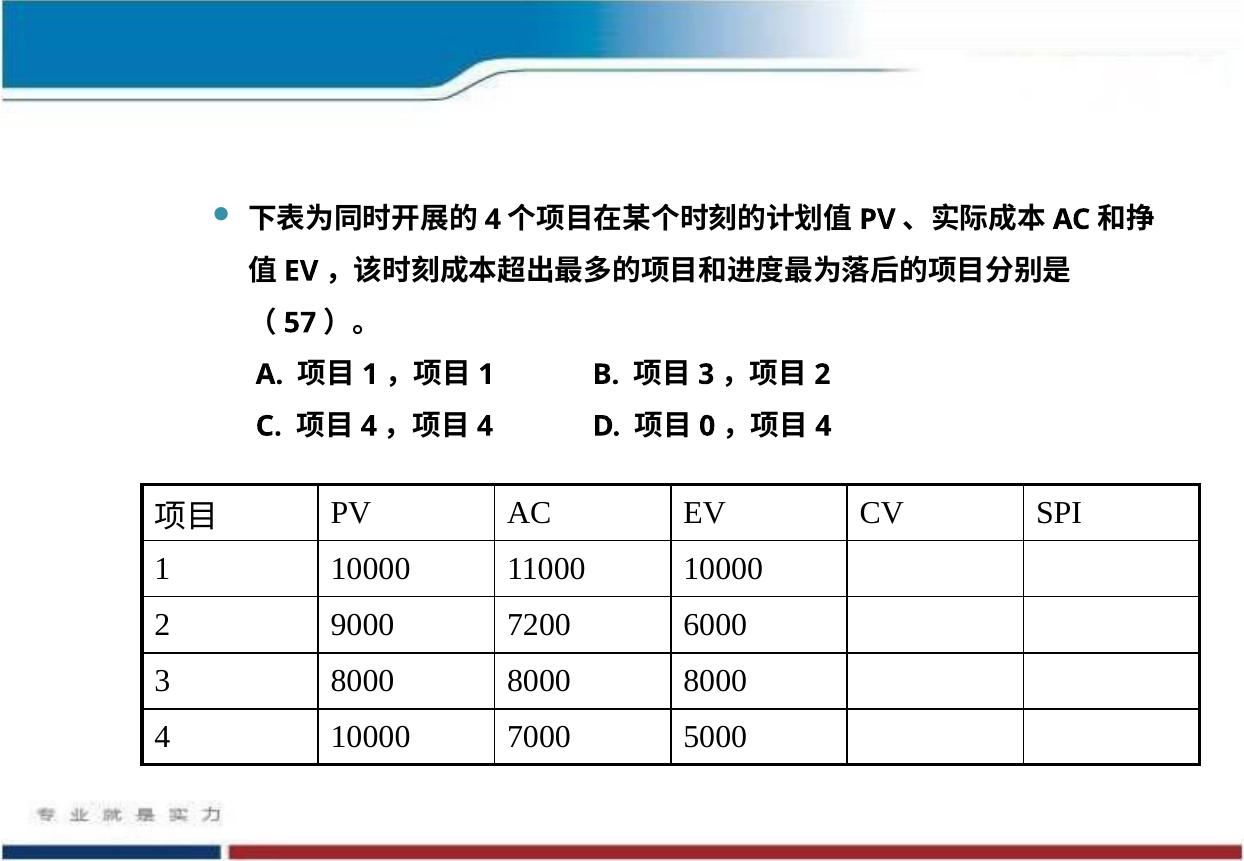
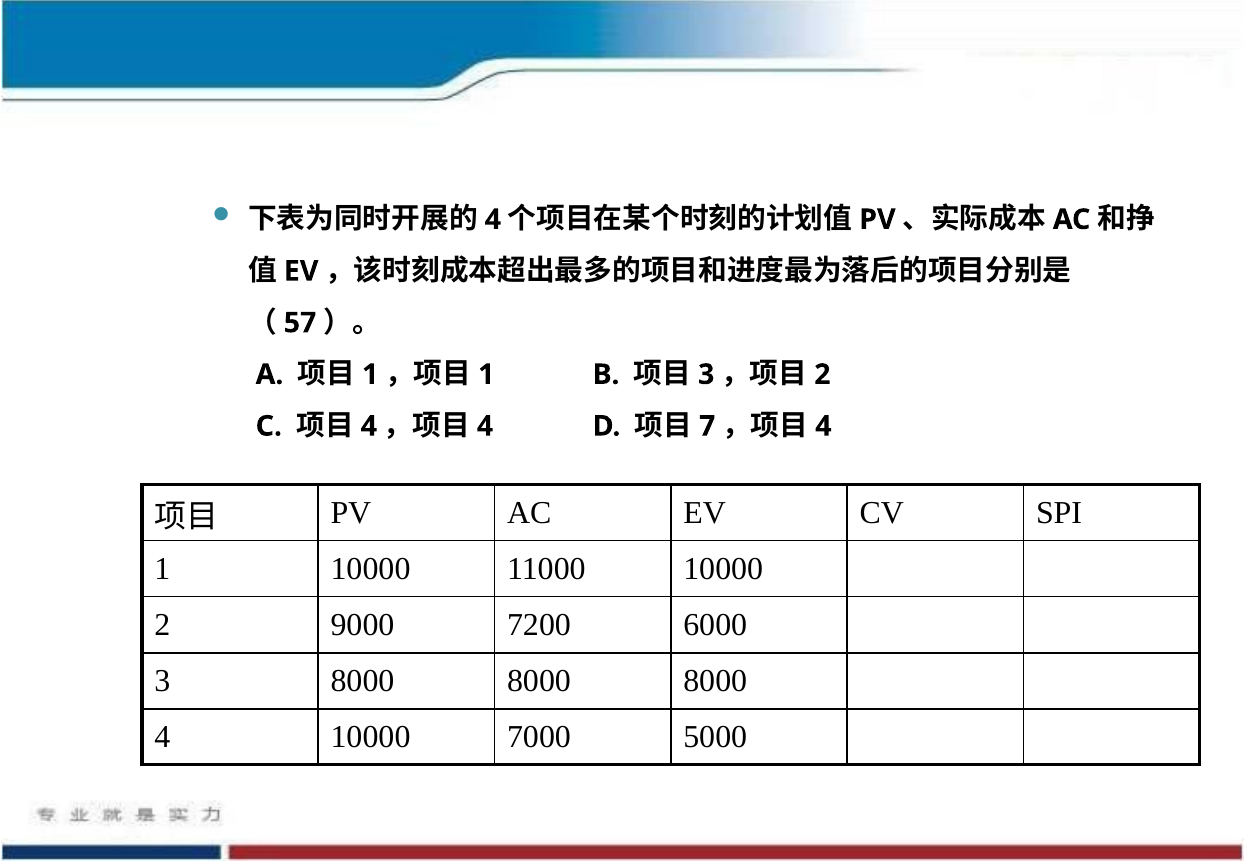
0: 0 -> 7 (707, 426)
